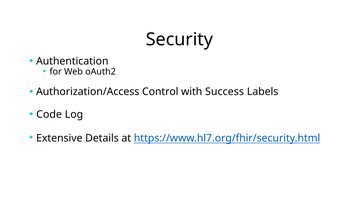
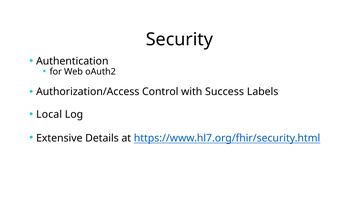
Code: Code -> Local (49, 114)
